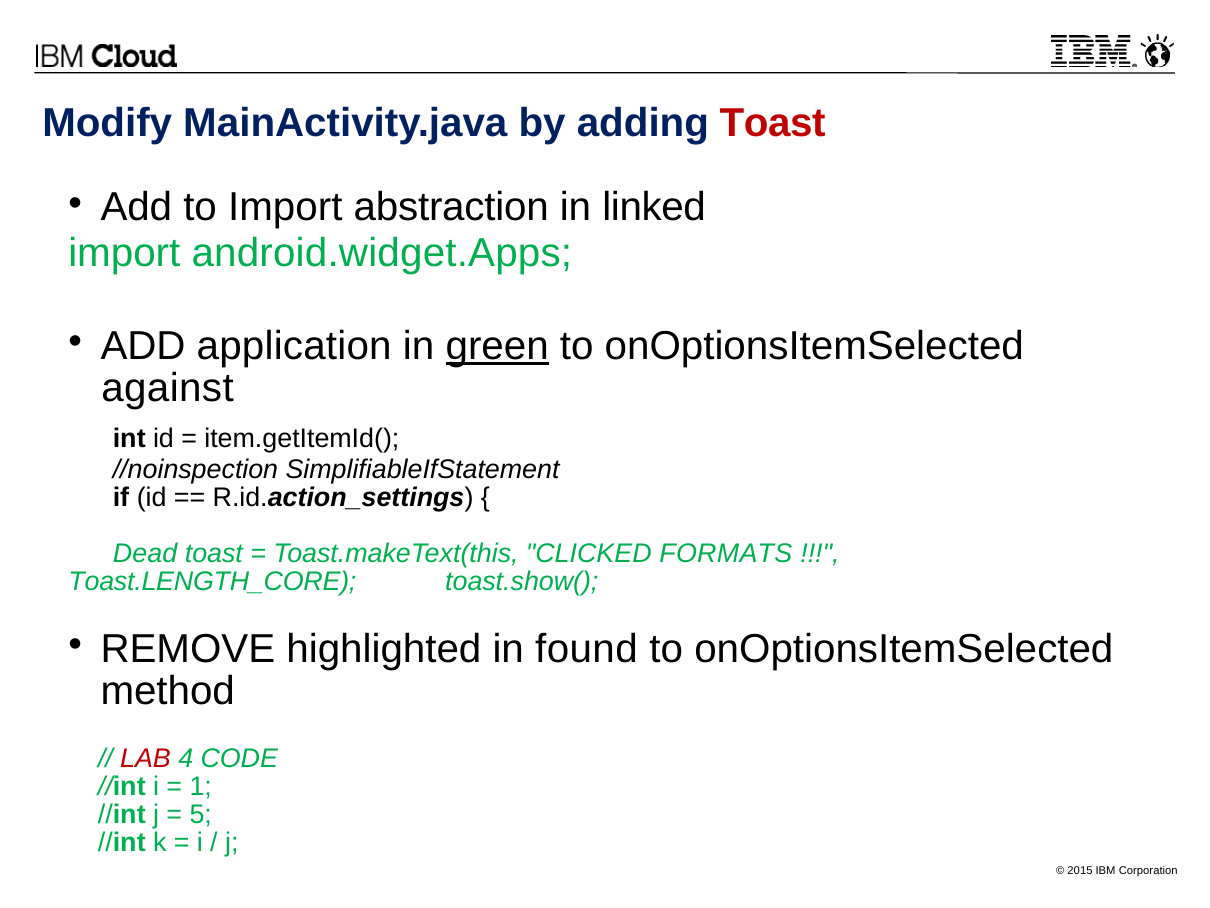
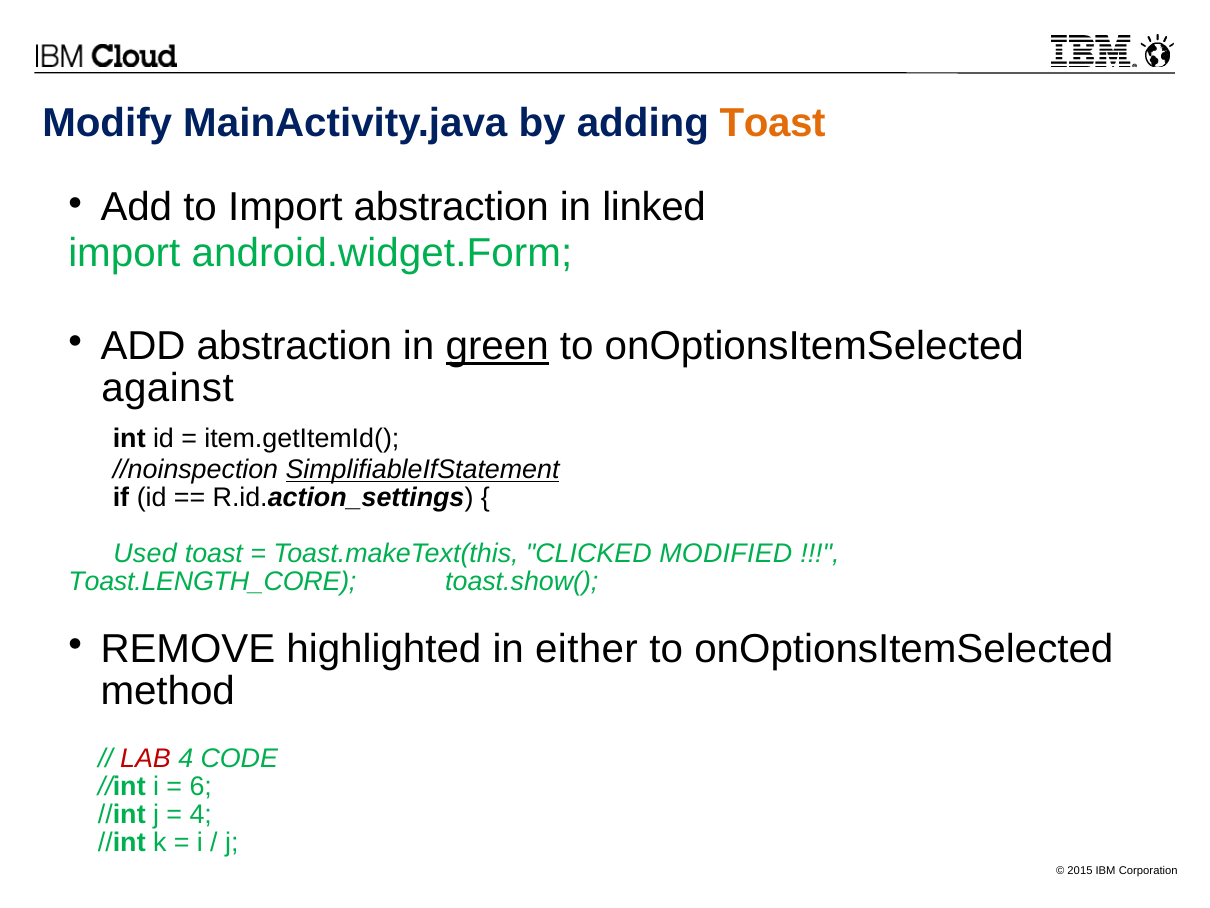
Toast colour: red -> orange (773, 123)
android.widget.Apps: android.widget.Apps -> android.widget.Form (382, 254)
ADD application: application -> abstraction (294, 346)
SimplifiableIfStatement underline: none -> present (423, 470)
Dead: Dead -> Used (145, 554)
FORMATS: FORMATS -> MODIFIED (726, 554)
found: found -> either (586, 649)
1: 1 -> 6 (201, 786)
5: 5 -> 4 (201, 814)
